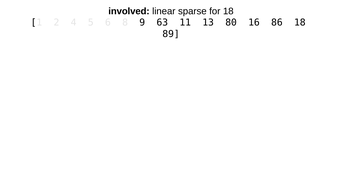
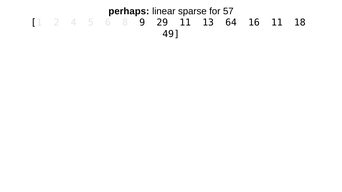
involved: involved -> perhaps (129, 11)
for 18: 18 -> 57 (228, 11)
63: 63 -> 29 (162, 23)
80: 80 -> 64 (231, 23)
16 86: 86 -> 11 (277, 23)
89: 89 -> 49 (171, 34)
